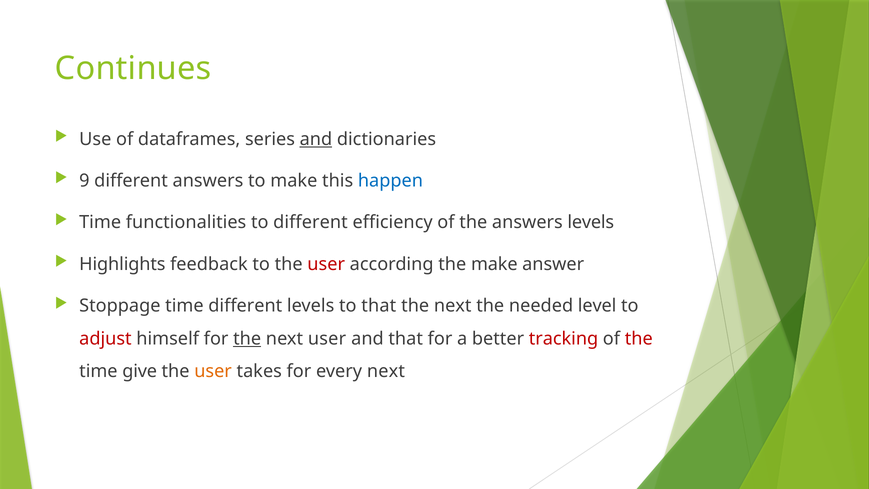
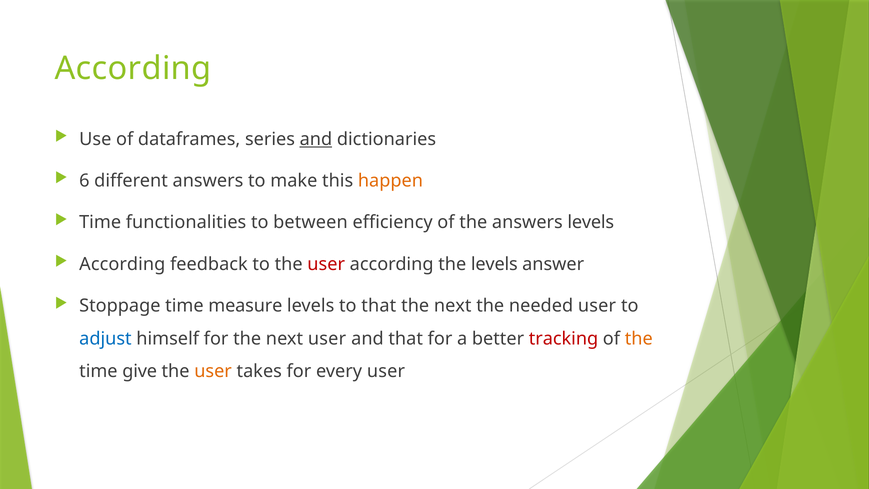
Continues: Continues -> According (133, 69)
9: 9 -> 6 (84, 181)
happen colour: blue -> orange (390, 181)
to different: different -> between (310, 222)
Highlights: Highlights -> According (122, 264)
the make: make -> levels (494, 264)
time different: different -> measure (245, 306)
needed level: level -> user (597, 306)
adjust colour: red -> blue (105, 338)
the underline: present -> none (247, 338)
the colour: red -> orange (639, 338)
every next: next -> user (386, 371)
